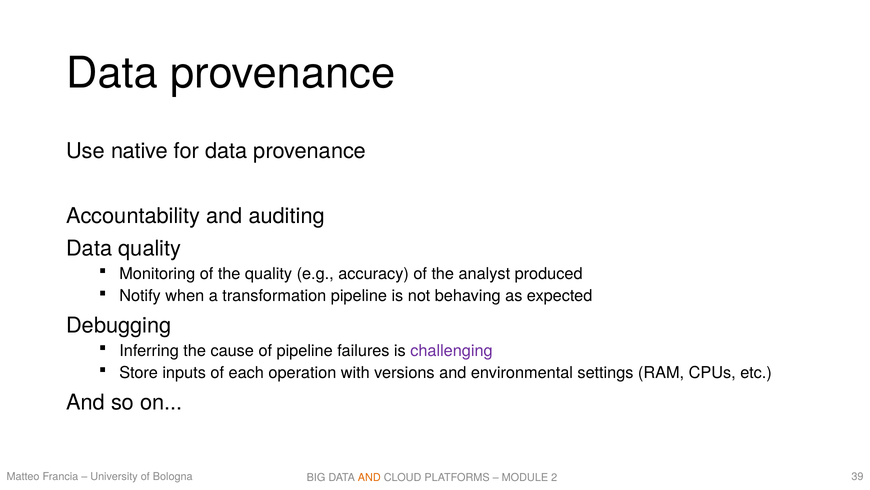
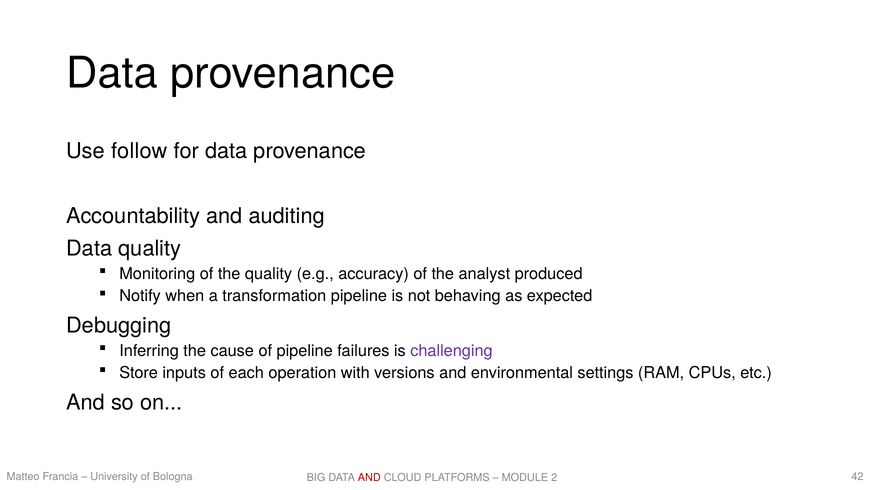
native: native -> follow (139, 151)
39: 39 -> 42 (857, 476)
AND colour: orange -> red (369, 477)
